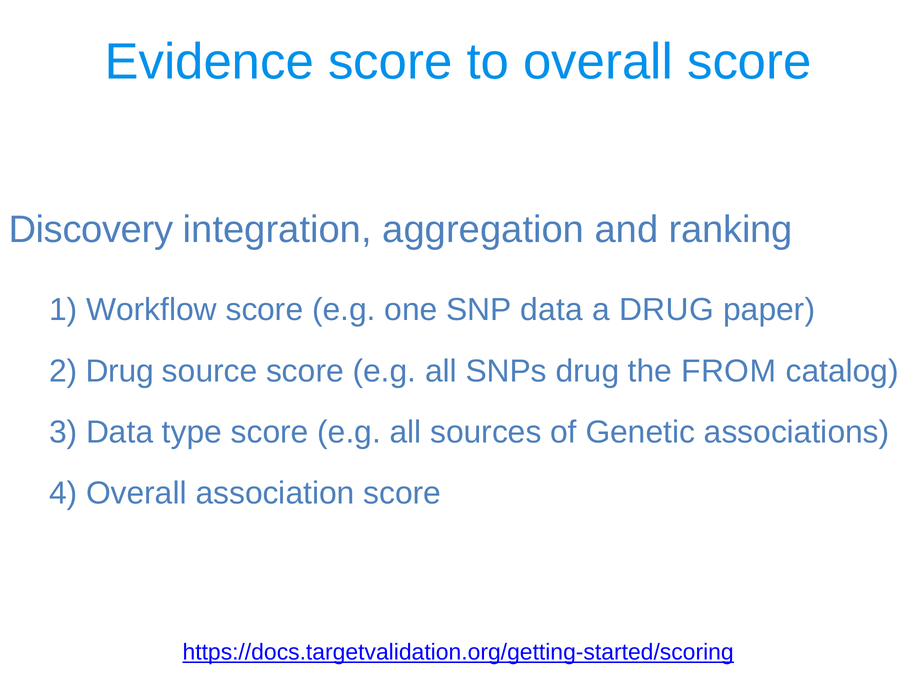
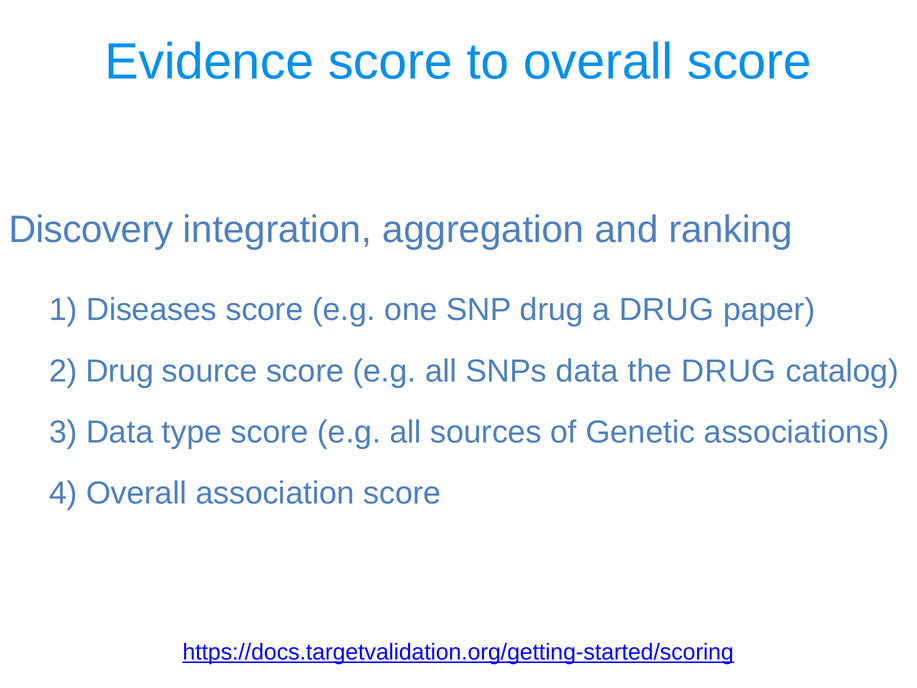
Workflow: Workflow -> Diseases (151, 310)
SNP data: data -> drug (552, 310)
SNPs drug: drug -> data (587, 371)
the FROM: FROM -> DRUG (729, 371)
